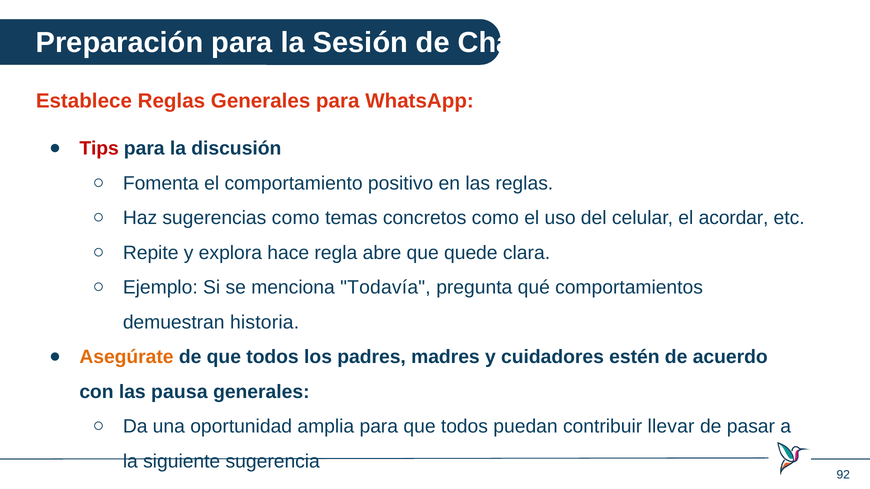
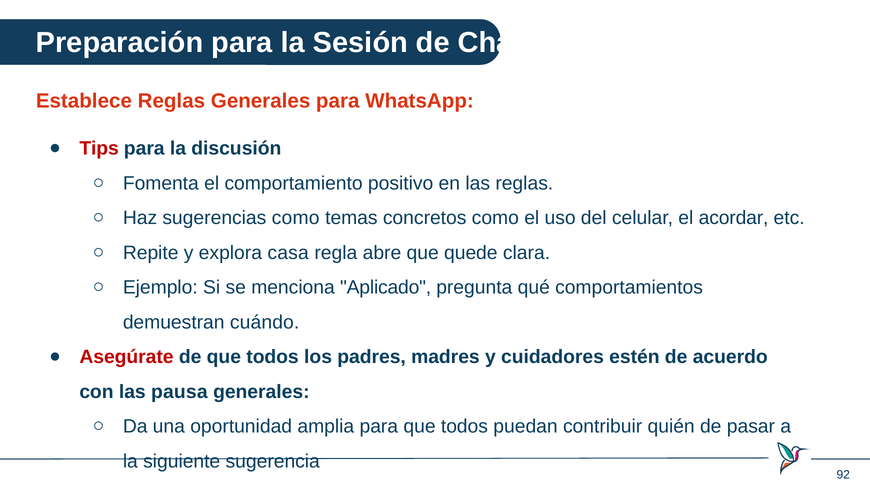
hace: hace -> casa (288, 253)
Todavía: Todavía -> Aplicado (386, 288)
historia: historia -> cuándo (265, 323)
Asegúrate colour: orange -> red (126, 357)
llevar: llevar -> quién (671, 427)
